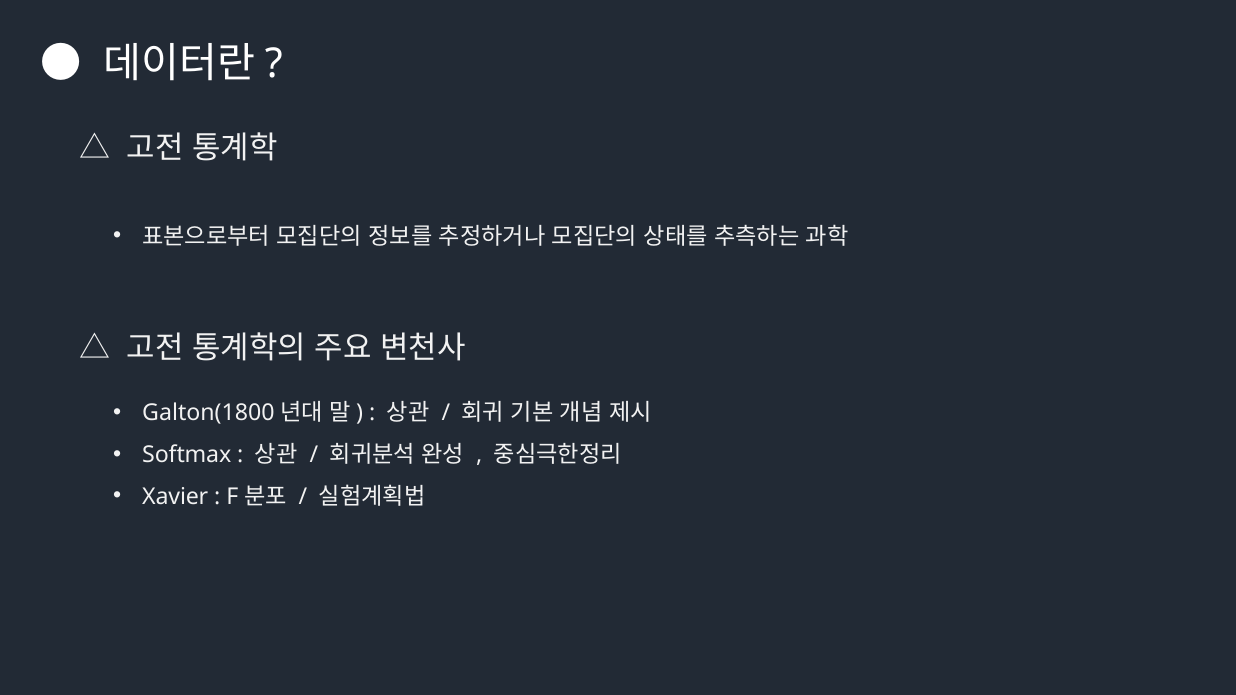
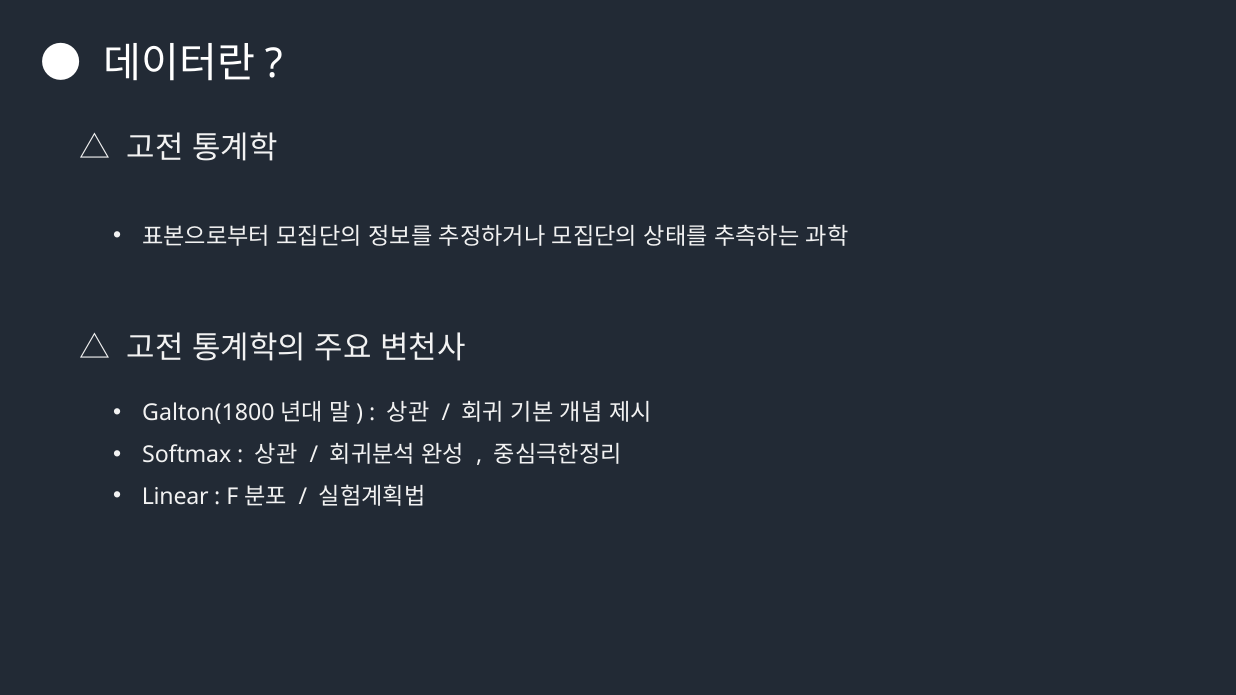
Xavier: Xavier -> Linear (175, 497)
